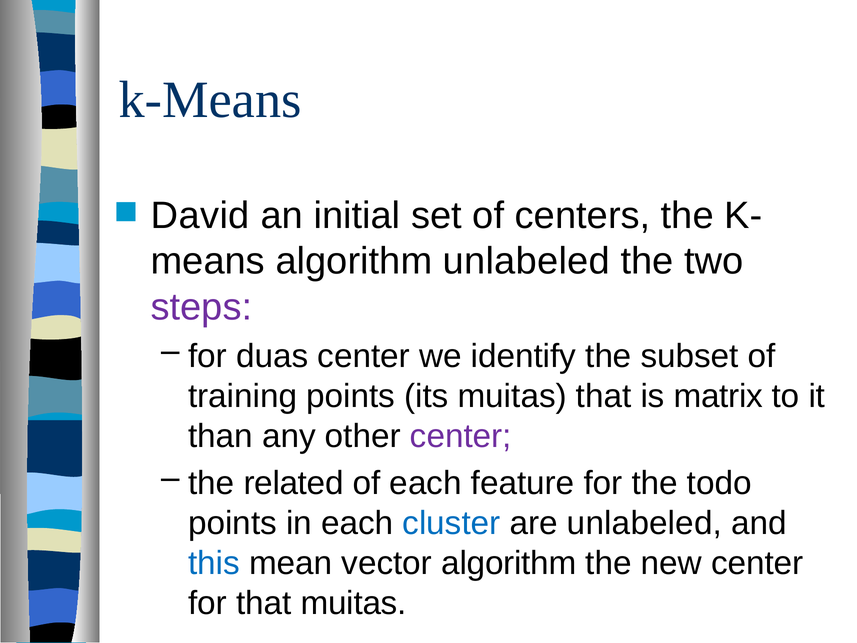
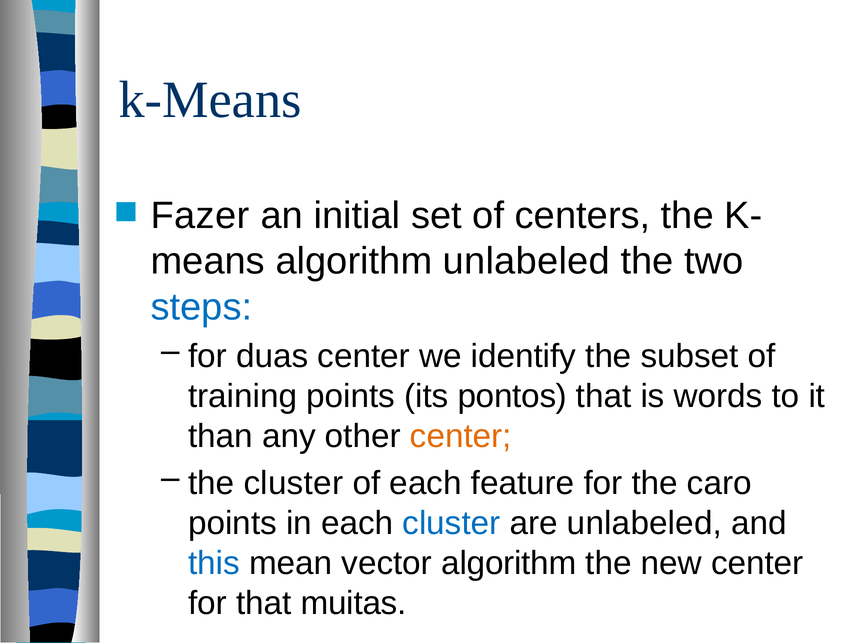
David: David -> Fazer (200, 215)
steps colour: purple -> blue (201, 307)
its muitas: muitas -> pontos (512, 396)
matrix: matrix -> words (718, 396)
center colour: purple -> orange (461, 436)
the related: related -> cluster (293, 483)
todo: todo -> caro (719, 483)
